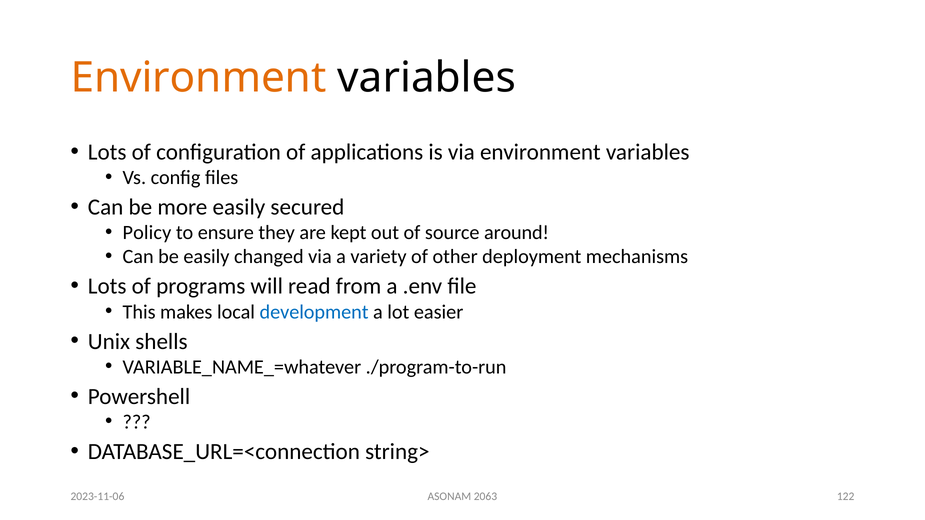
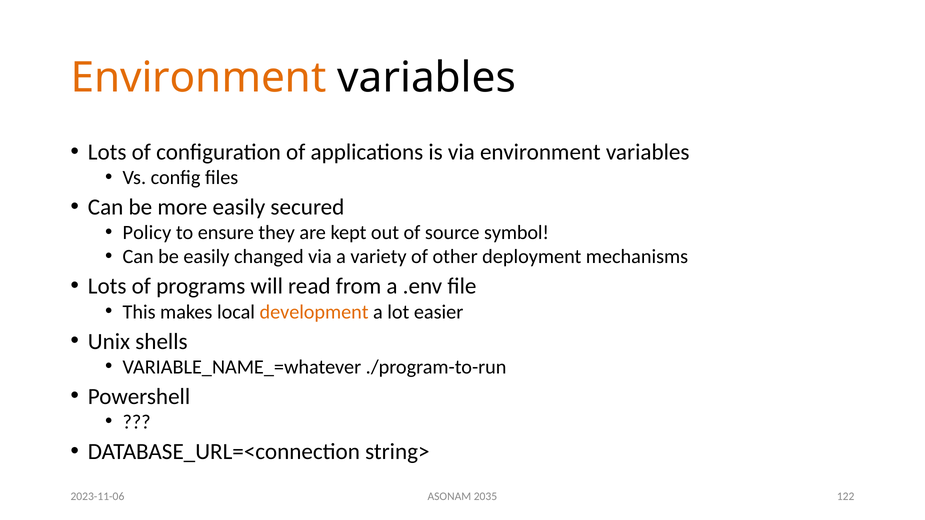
around: around -> symbol (517, 233)
development colour: blue -> orange (314, 312)
2063: 2063 -> 2035 (485, 497)
